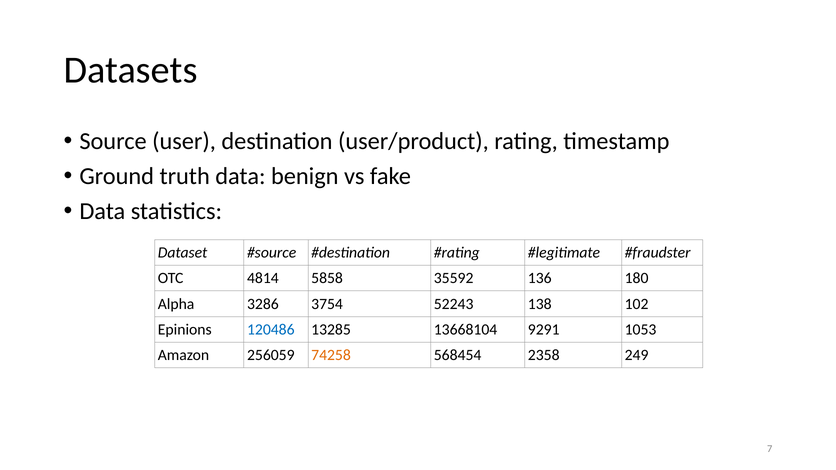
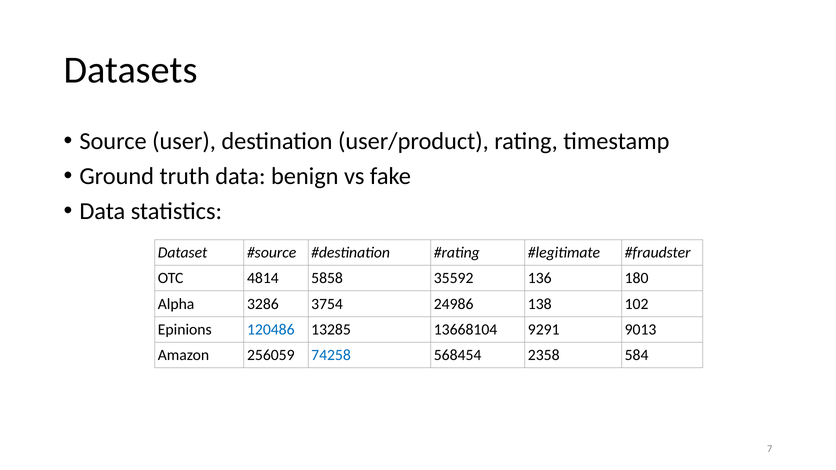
52243: 52243 -> 24986 (454, 304)
1053: 1053 -> 9013 (641, 330)
74258 colour: orange -> blue (331, 355)
249: 249 -> 584 (637, 355)
